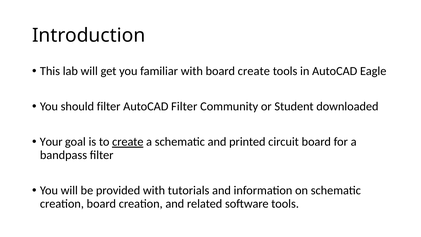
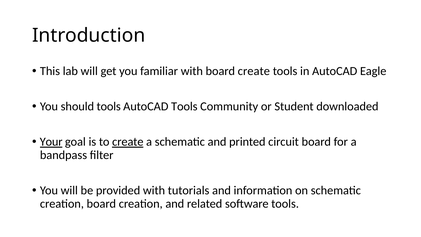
should filter: filter -> tools (109, 106)
AutoCAD Filter: Filter -> Tools (184, 106)
Your underline: none -> present (51, 142)
